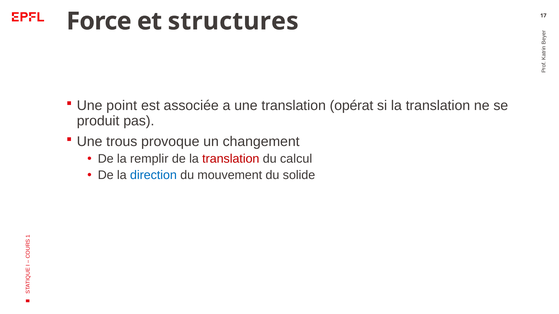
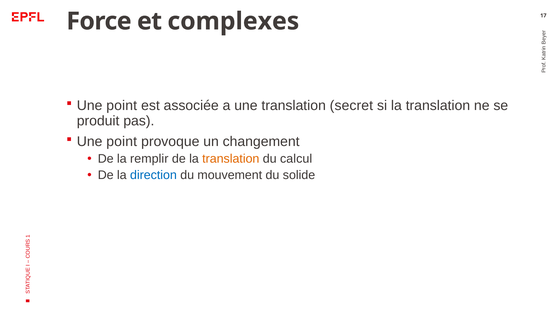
structures: structures -> complexes (233, 21)
opérat: opérat -> secret (351, 106)
trous: trous -> point (122, 142)
translation colour: red -> orange (231, 159)
